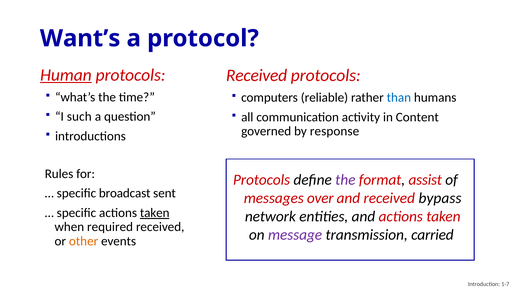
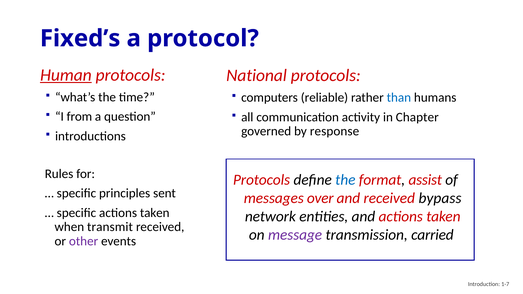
Want’s: Want’s -> Fixed’s (80, 38)
Received: Received -> National (257, 76)
such: such -> from (79, 117)
Content: Content -> Chapter (417, 117)
the colour: purple -> blue (345, 180)
broadcast: broadcast -> principles (125, 193)
taken underline: present -> none (155, 213)
required: required -> transmit (110, 227)
other colour: orange -> purple (84, 241)
